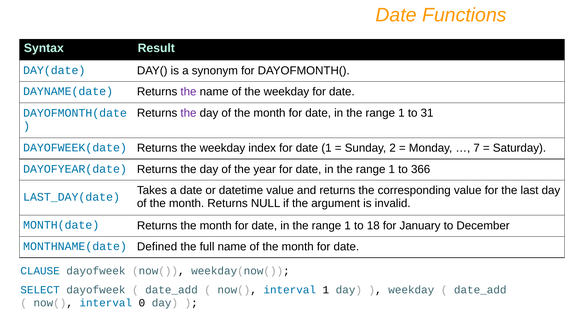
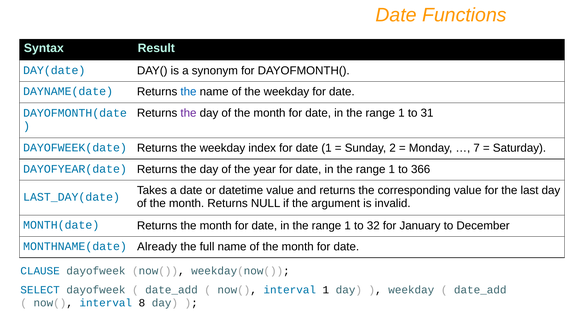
the colour: purple -> blue (188, 92)
18: 18 -> 32 (373, 225)
Defined: Defined -> Already (157, 246)
0: 0 -> 8 (142, 302)
